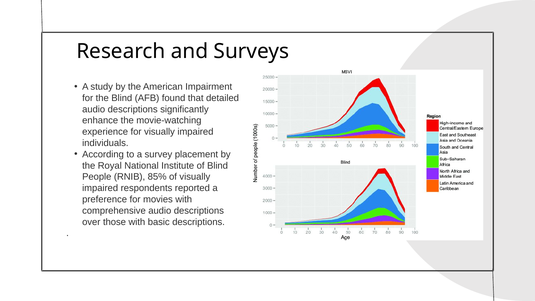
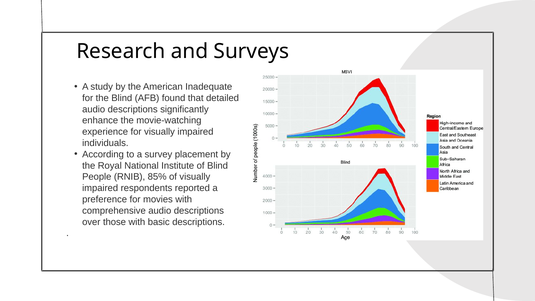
Impairment: Impairment -> Inadequate (209, 87)
